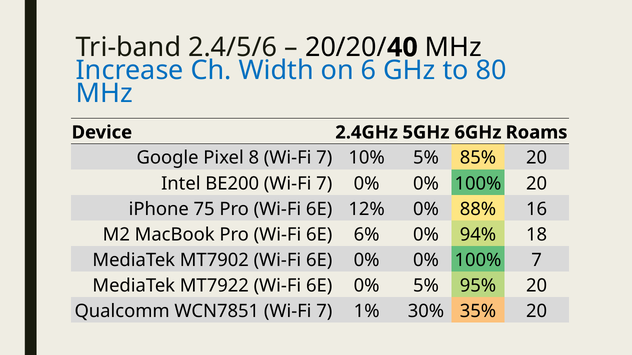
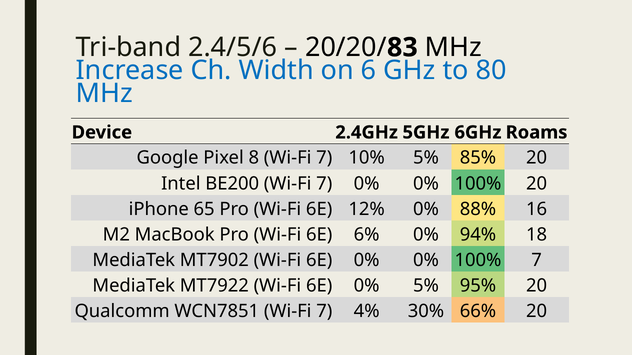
40: 40 -> 83 (402, 47)
75: 75 -> 65 (204, 209)
1%: 1% -> 4% (367, 311)
35%: 35% -> 66% (478, 311)
